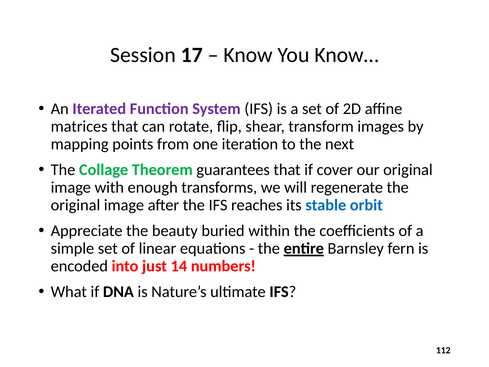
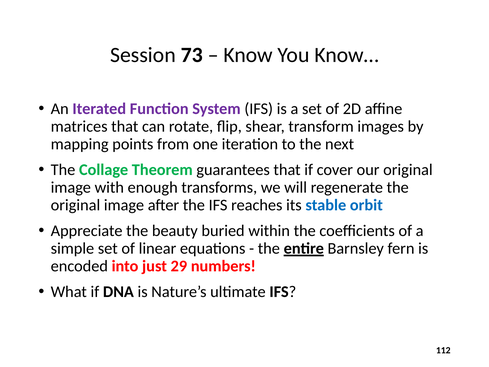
17: 17 -> 73 (192, 55)
14: 14 -> 29 (179, 266)
